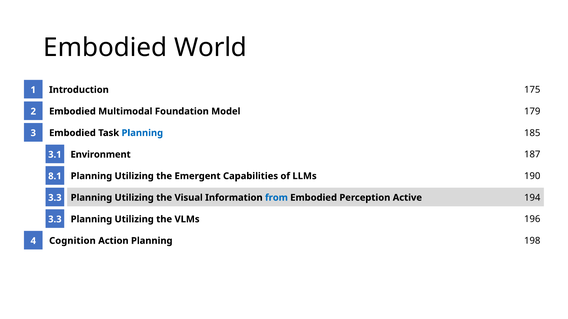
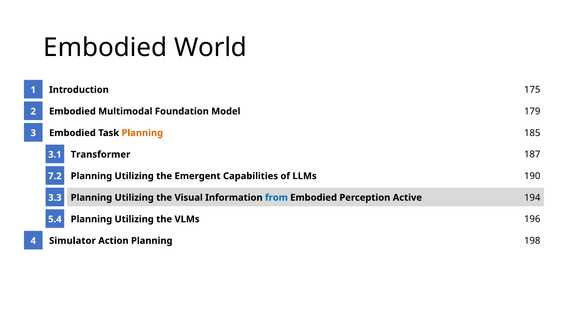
Planning colour: blue -> orange (142, 133)
Environment: Environment -> Transformer (101, 155)
8.1: 8.1 -> 7.2 (55, 176)
3.3: 3.3 -> 5.4 (55, 220)
Cognition: Cognition -> Simulator (72, 241)
